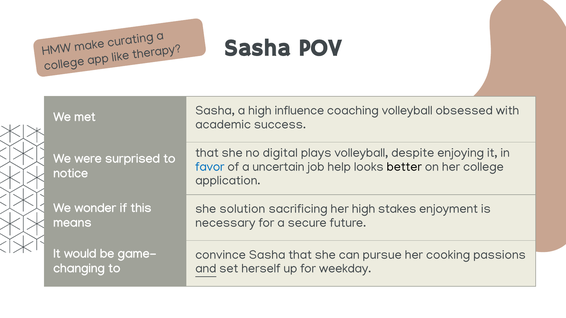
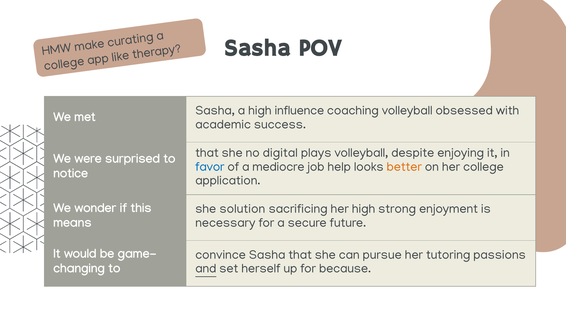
uncertain: uncertain -> mediocre (278, 167)
better colour: black -> orange (404, 167)
stakes: stakes -> strong (397, 209)
cooking: cooking -> tutoring (448, 255)
weekday: weekday -> because (345, 269)
